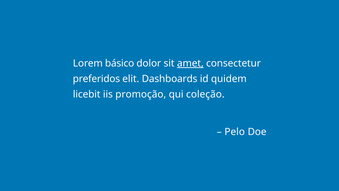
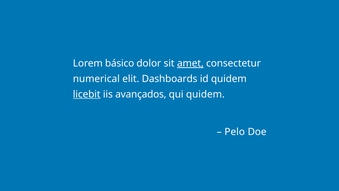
preferidos: preferidos -> numerical (96, 79)
licebit underline: none -> present (87, 94)
promoção: promoção -> avançados (141, 94)
qui coleção: coleção -> quidem (205, 94)
